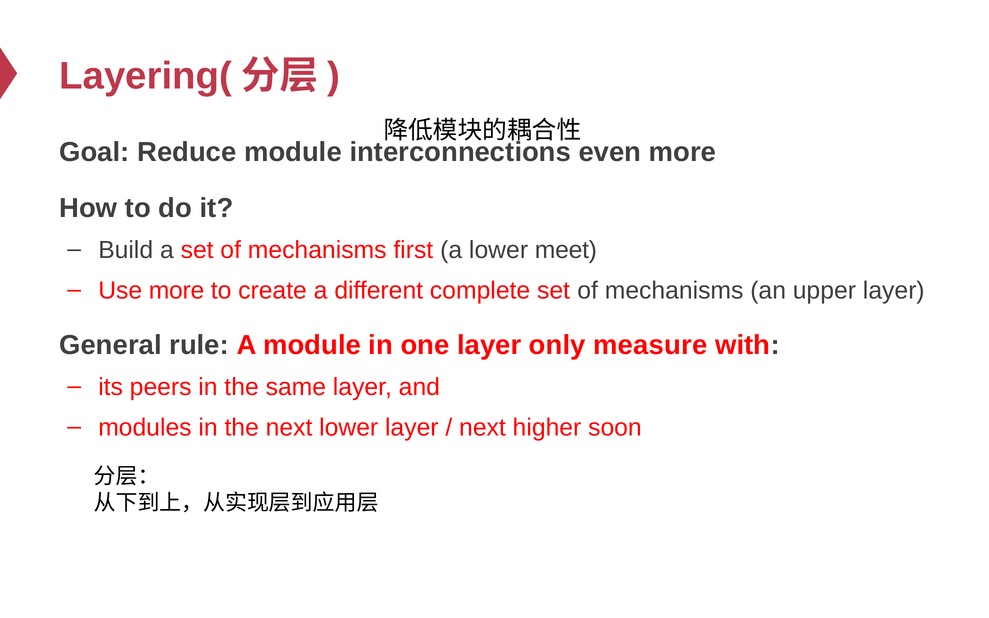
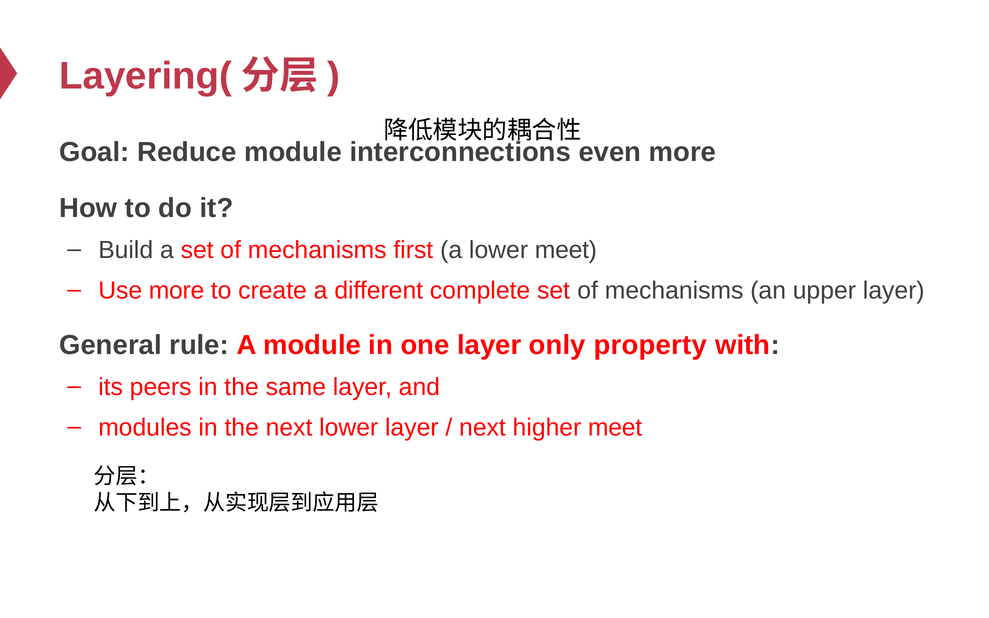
measure: measure -> property (650, 345)
higher soon: soon -> meet (615, 428)
